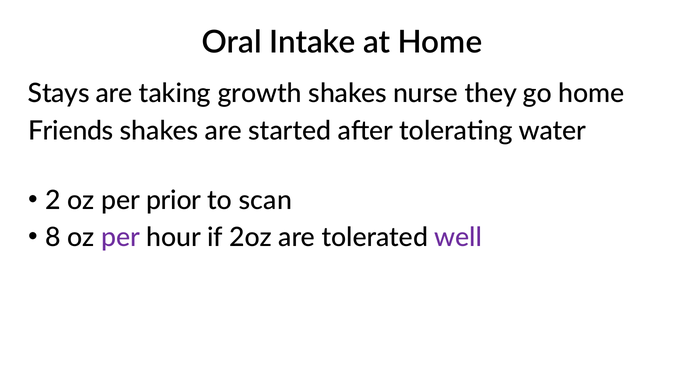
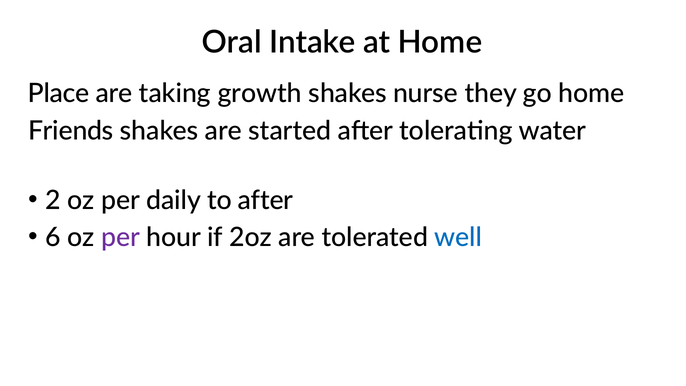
Stays: Stays -> Place (59, 93)
prior: prior -> daily (174, 200)
to scan: scan -> after (266, 200)
8: 8 -> 6 (53, 238)
well colour: purple -> blue (458, 238)
